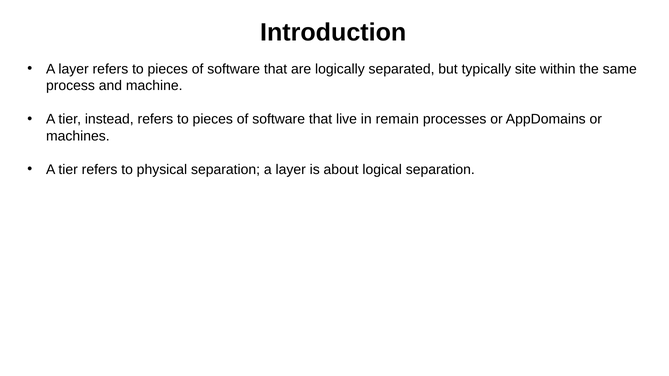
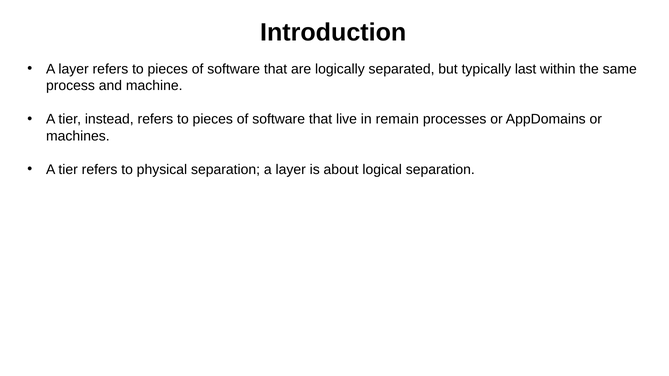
site: site -> last (526, 69)
